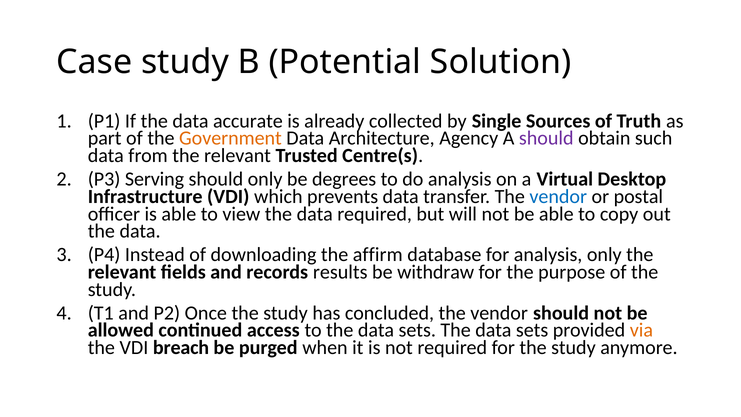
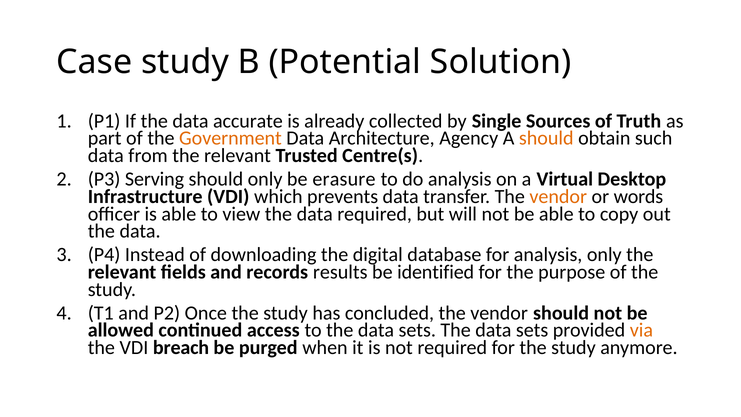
should colour: purple -> orange (546, 138)
degrees: degrees -> erasure (344, 179)
vendor colour: blue -> orange (558, 196)
postal: postal -> words (638, 196)
affirm: affirm -> digital (378, 255)
withdraw: withdraw -> identified (436, 272)
